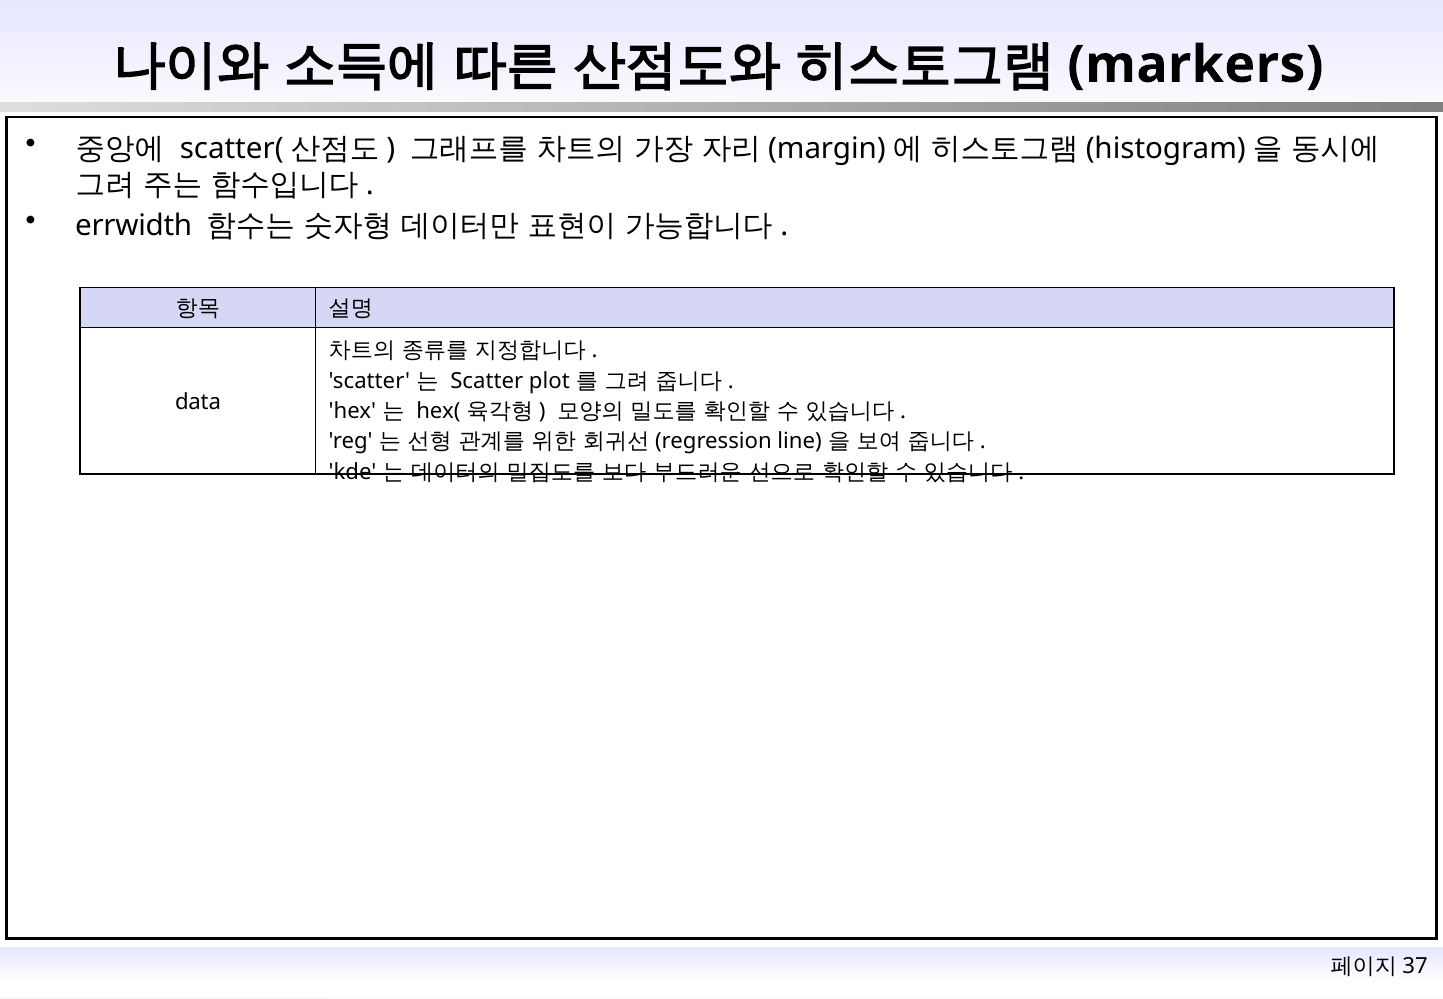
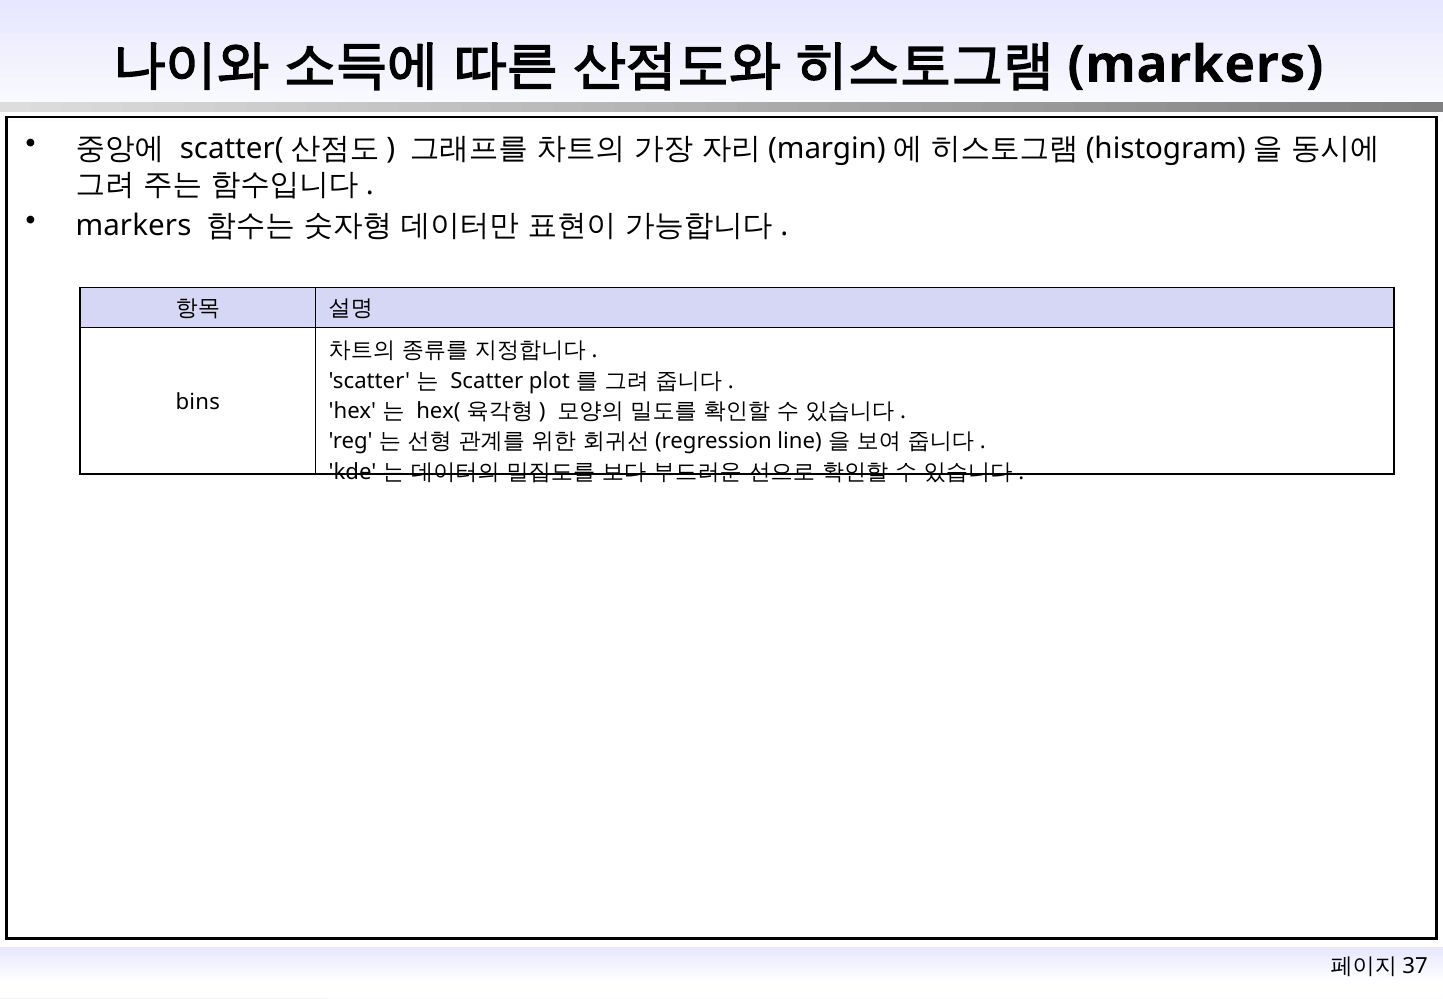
errwidth: errwidth -> markers (133, 226)
data: data -> bins (198, 402)
